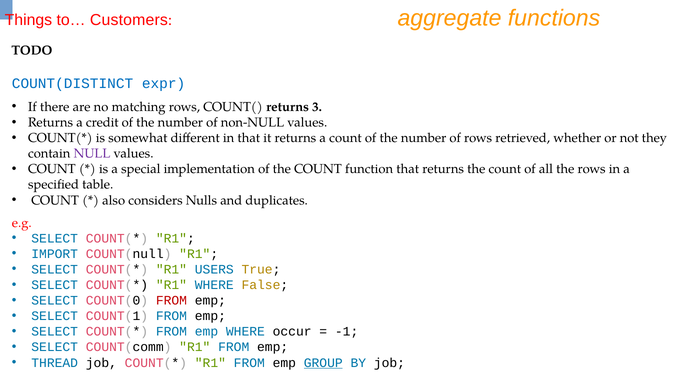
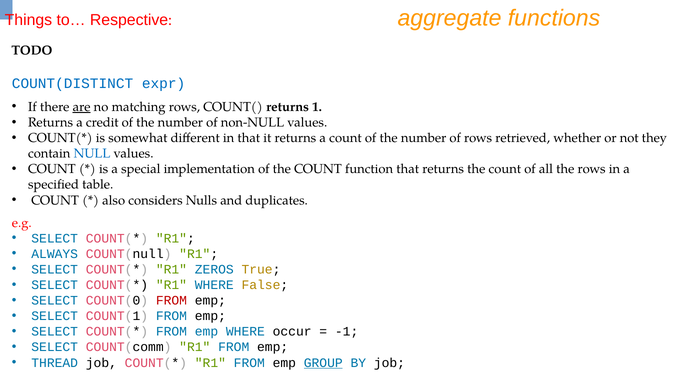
Customers: Customers -> Respective (129, 20)
are underline: none -> present (82, 107)
3: 3 -> 1 (317, 107)
NULL colour: purple -> blue (92, 154)
IMPORT: IMPORT -> ALWAYS (55, 254)
USERS: USERS -> ZEROS (214, 270)
